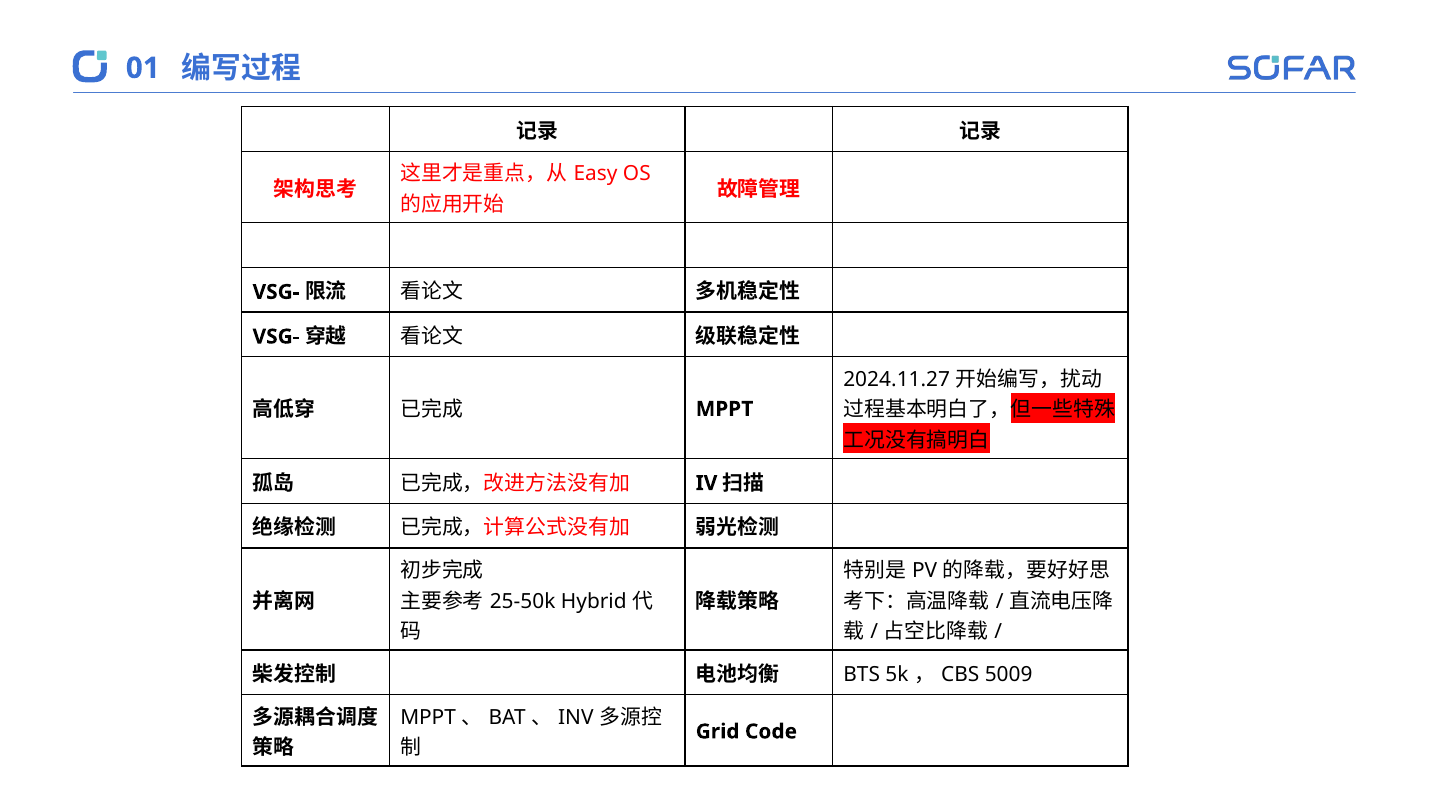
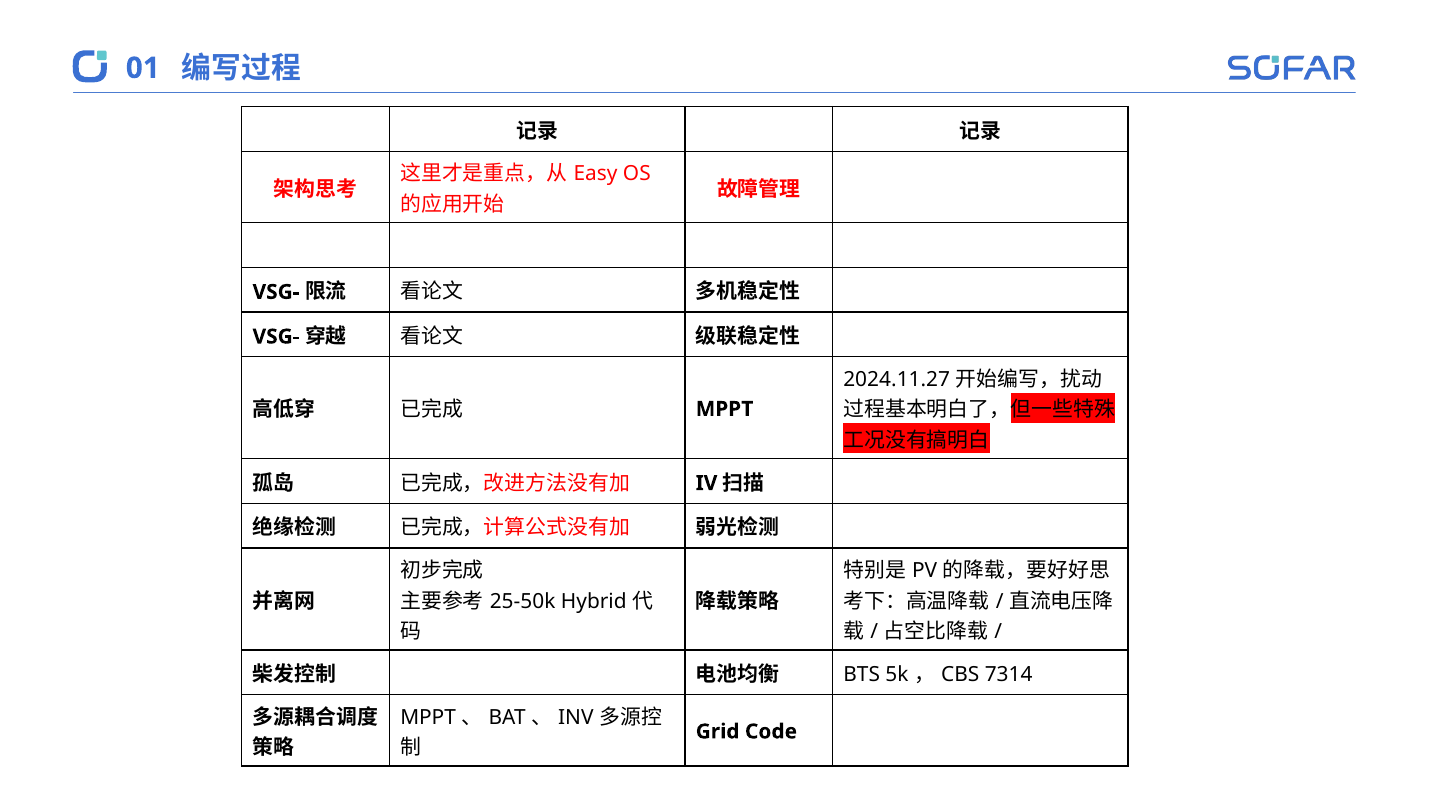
5009: 5009 -> 7314 (1009, 674)
